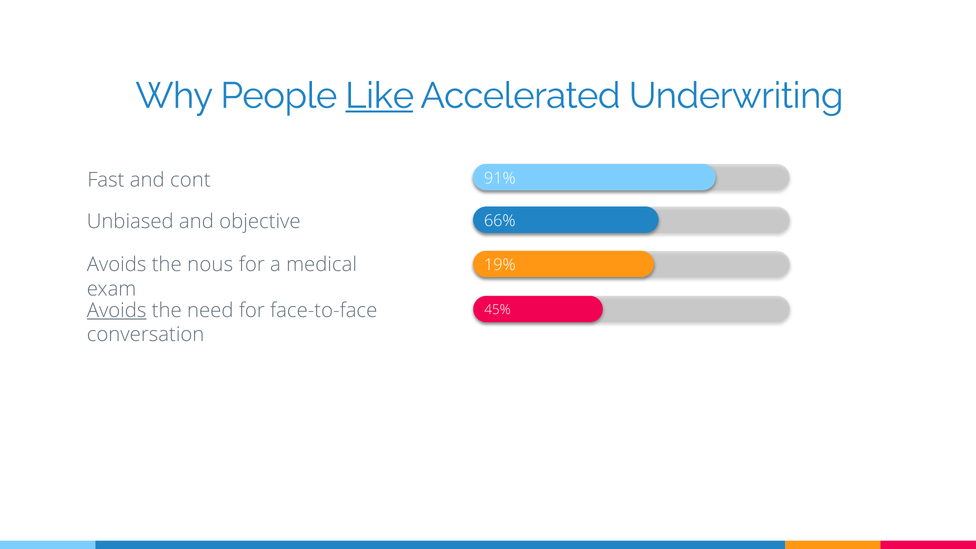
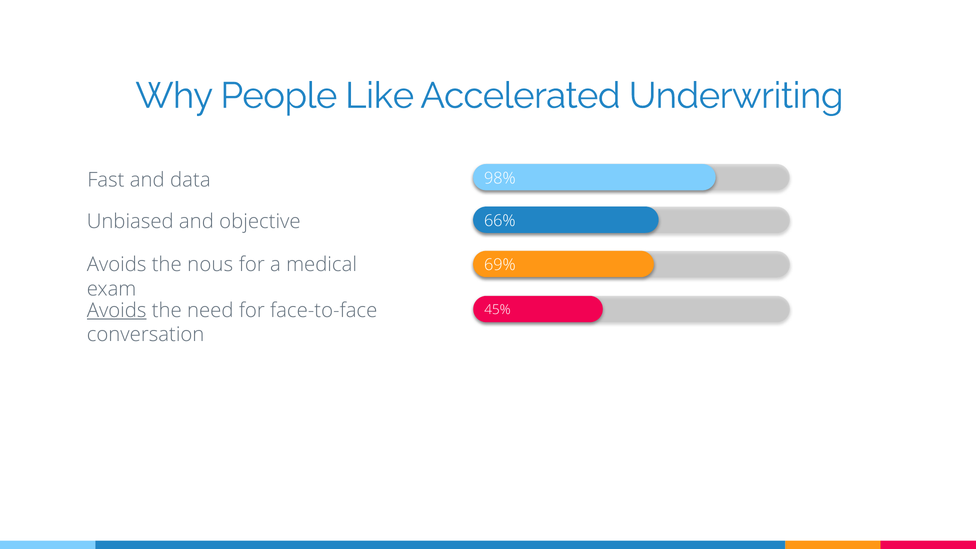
Like underline: present -> none (380, 96)
91%: 91% -> 98% (500, 178)
cont: cont -> data (190, 180)
19%: 19% -> 69% (500, 265)
